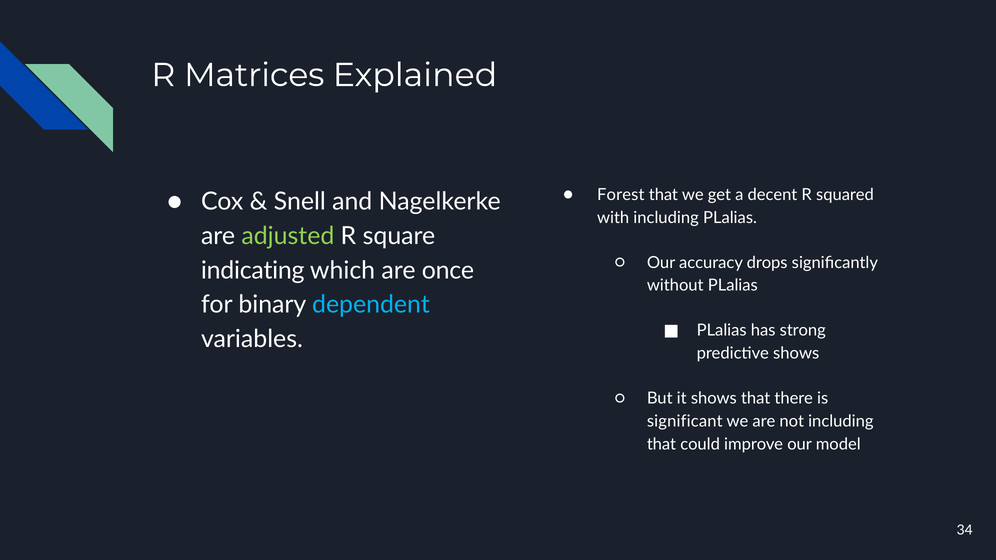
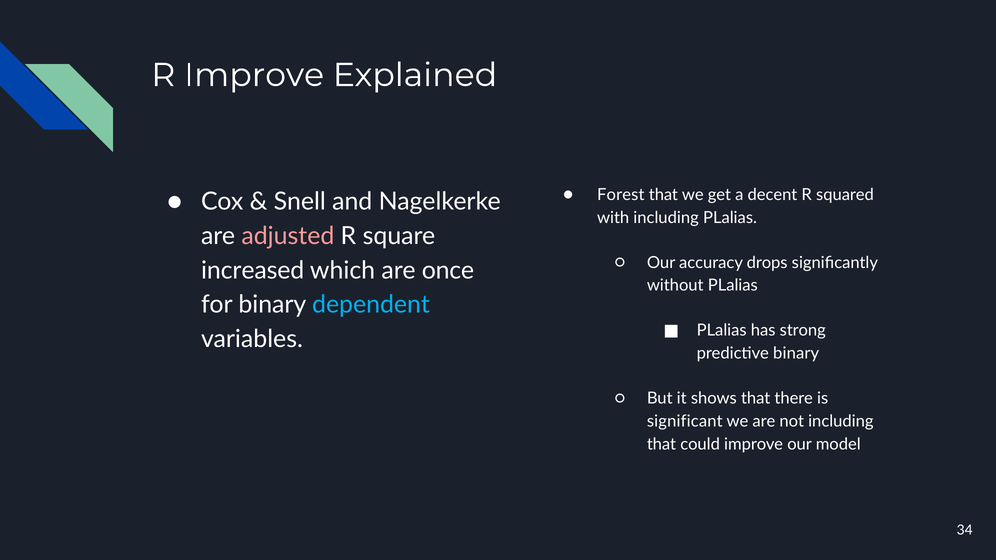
R Matrices: Matrices -> Improve (254, 75)
adjusted colour: light green -> pink (288, 236)
indicating: indicating -> increased (253, 271)
predictive shows: shows -> binary (796, 354)
